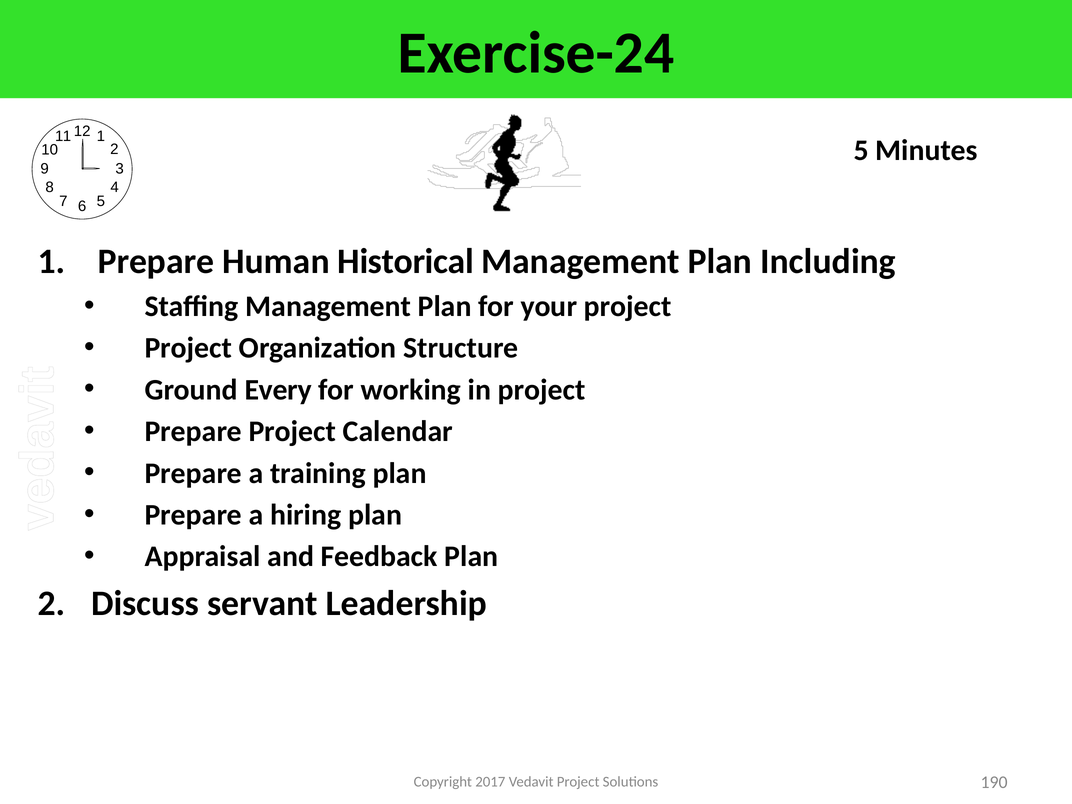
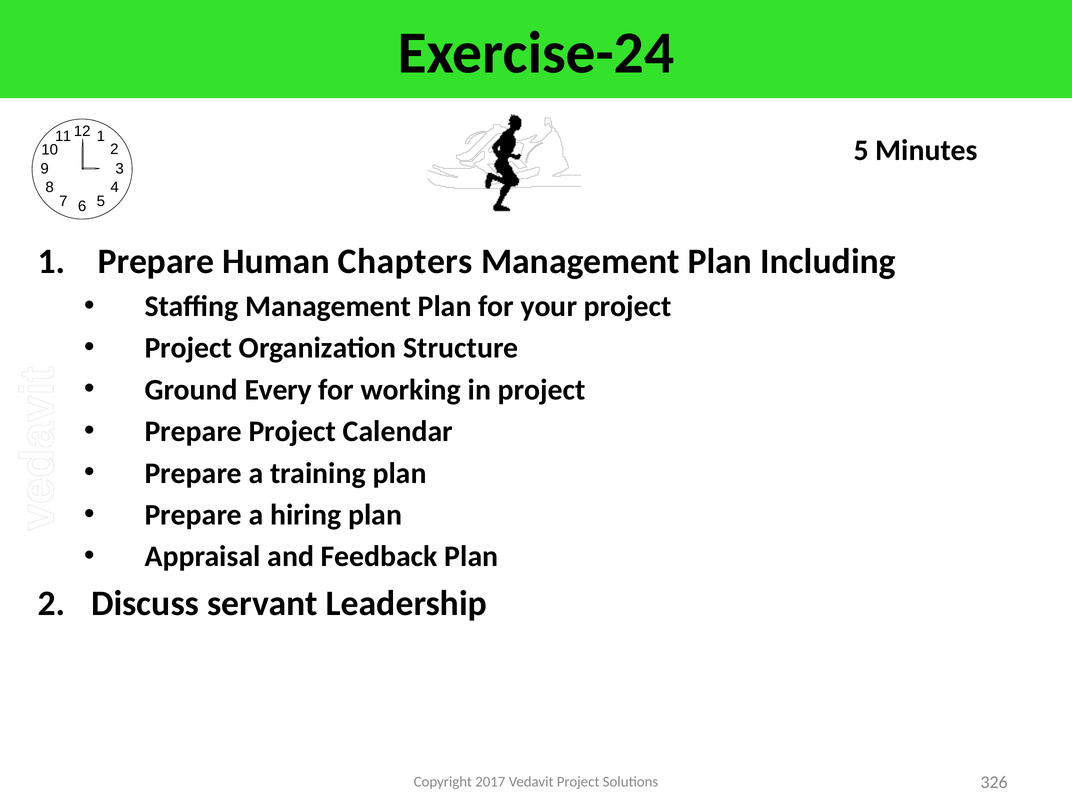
Historical: Historical -> Chapters (405, 262)
190: 190 -> 326 (994, 782)
